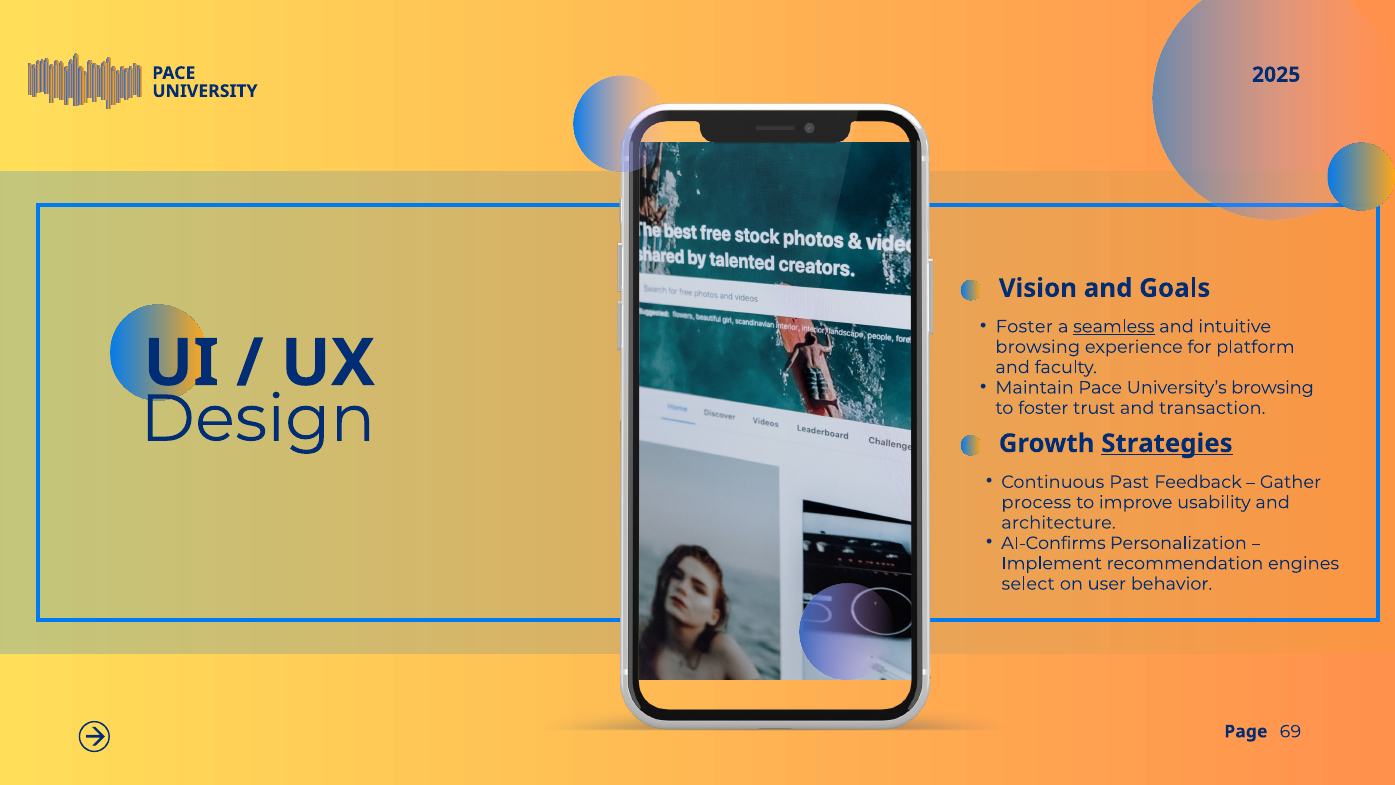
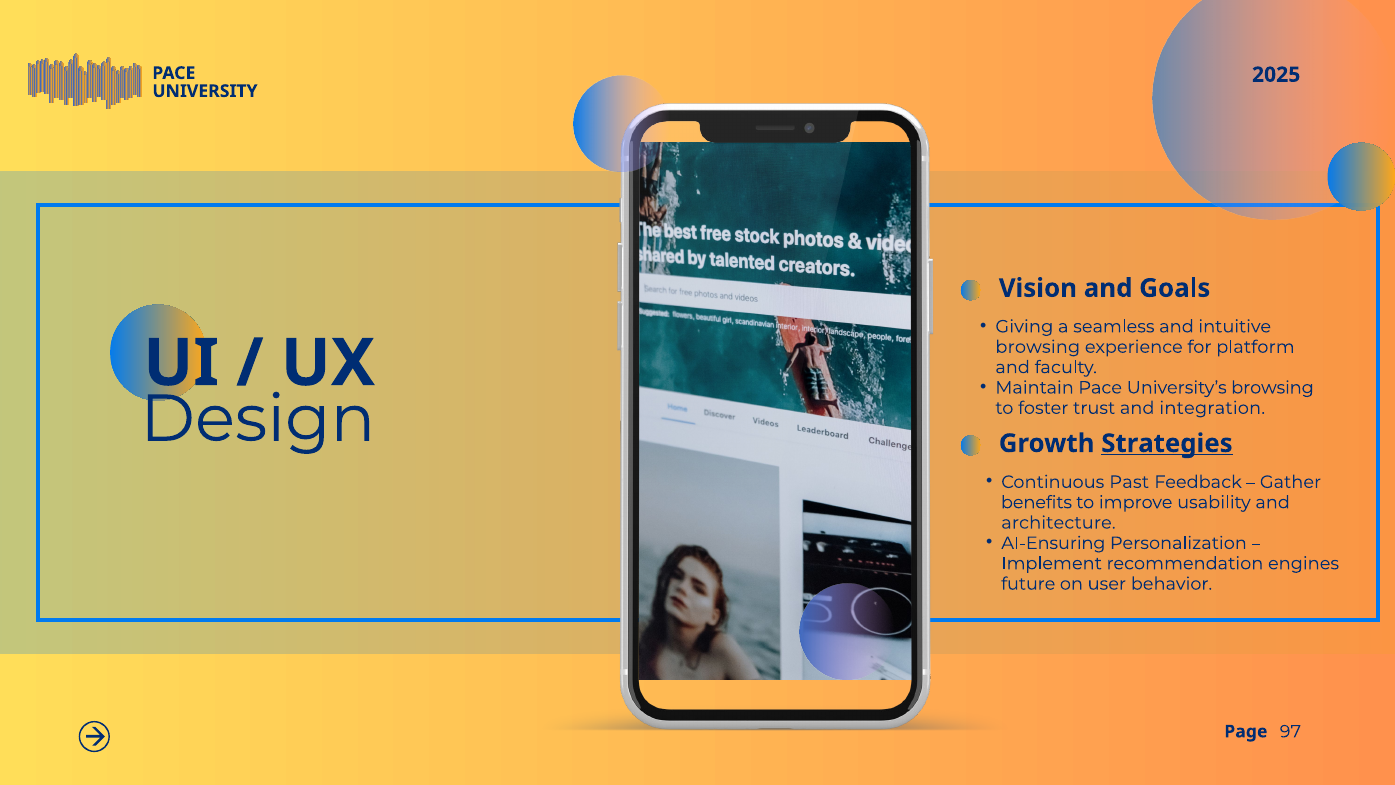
Foster: Foster -> Giving (1024, 326)
seamless underline: present -> none (1114, 326)
transaction: transaction -> integration (1212, 408)
process: process -> benefits (1036, 502)
AI-Confirms: AI-Confirms -> AI-Ensuring (1053, 543)
select: select -> future (1028, 584)
69: 69 -> 97 (1290, 731)
